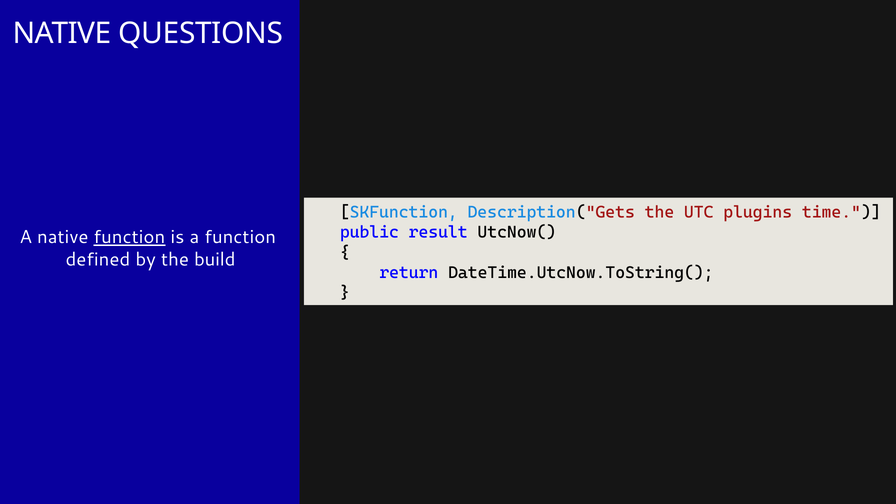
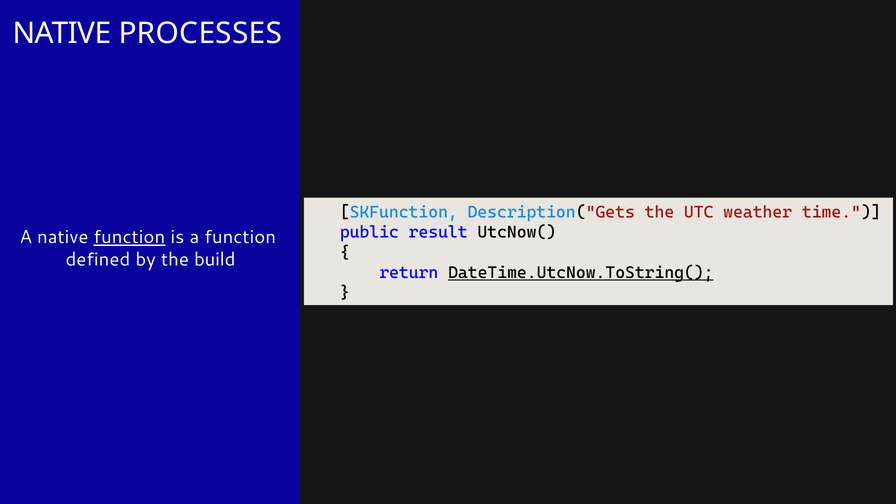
QUESTIONS: QUESTIONS -> PROCESSES (200, 34)
plugins: plugins -> weather (758, 212)
DateTime.UtcNow.ToString( underline: none -> present (581, 273)
